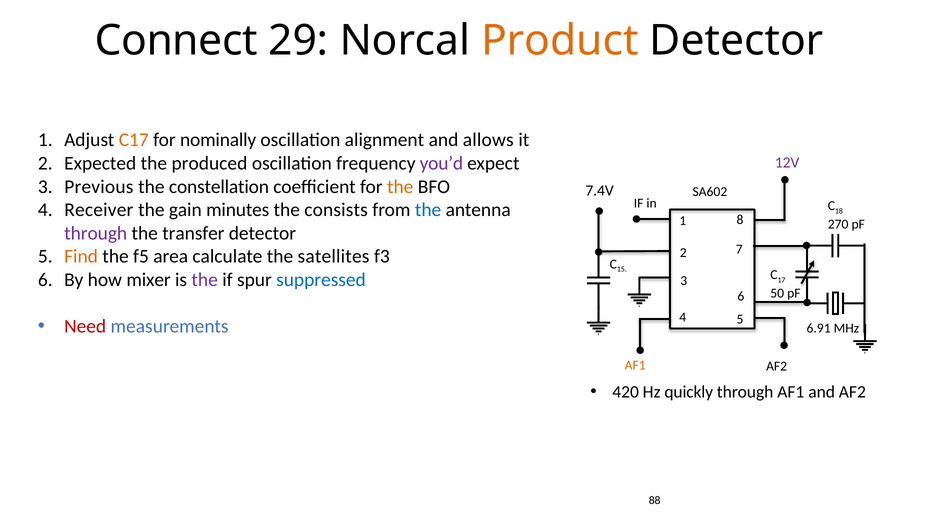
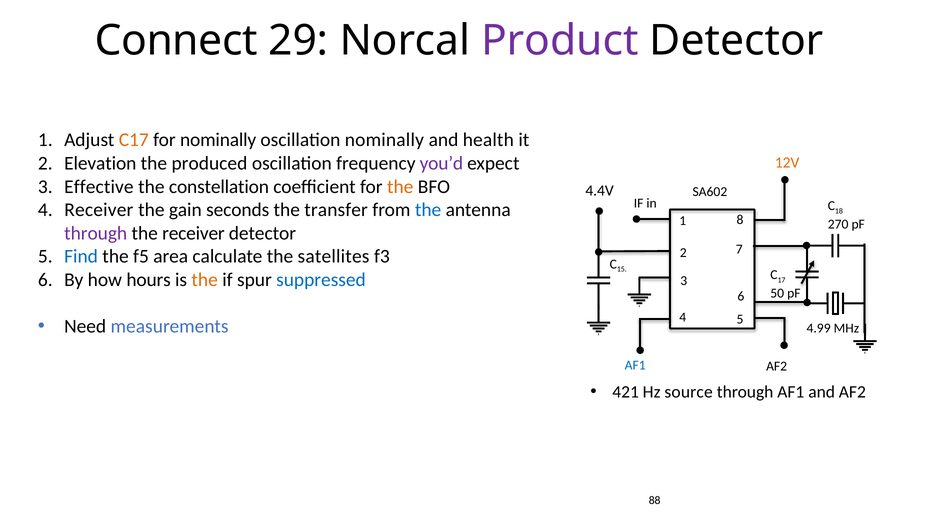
Product colour: orange -> purple (560, 40)
oscillation alignment: alignment -> nominally (384, 140)
allows: allows -> health (488, 140)
Expected: Expected -> Elevation (100, 163)
12V colour: purple -> orange (787, 163)
Previous: Previous -> Effective (99, 187)
7.4V: 7.4V -> 4.4V (600, 191)
minutes: minutes -> seconds (238, 210)
consists: consists -> transfer (336, 210)
the transfer: transfer -> receiver (193, 233)
Find colour: orange -> blue (81, 257)
mixer: mixer -> hours (149, 280)
the colour: purple -> orange (205, 280)
Need colour: red -> black (85, 327)
6.91: 6.91 -> 4.99 (819, 328)
AF1 colour: orange -> blue (635, 366)
420: 420 -> 421 (626, 392)
quickly: quickly -> source (689, 392)
